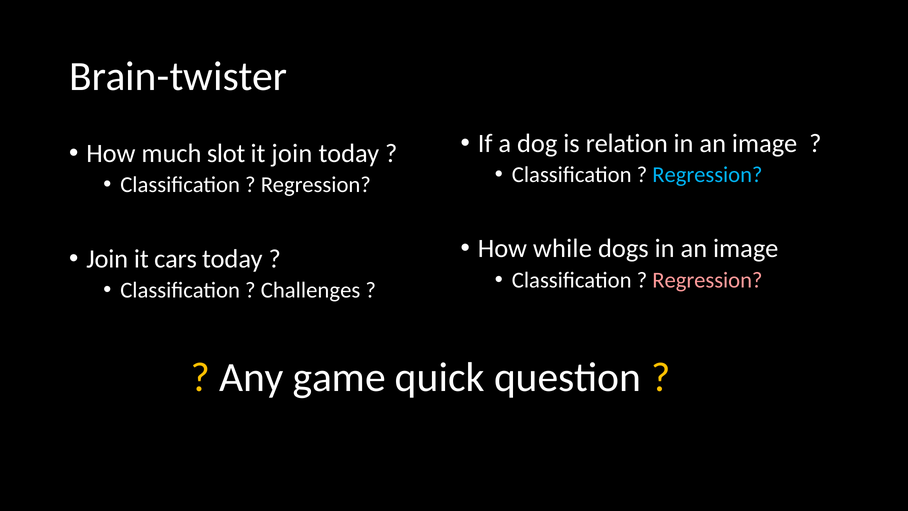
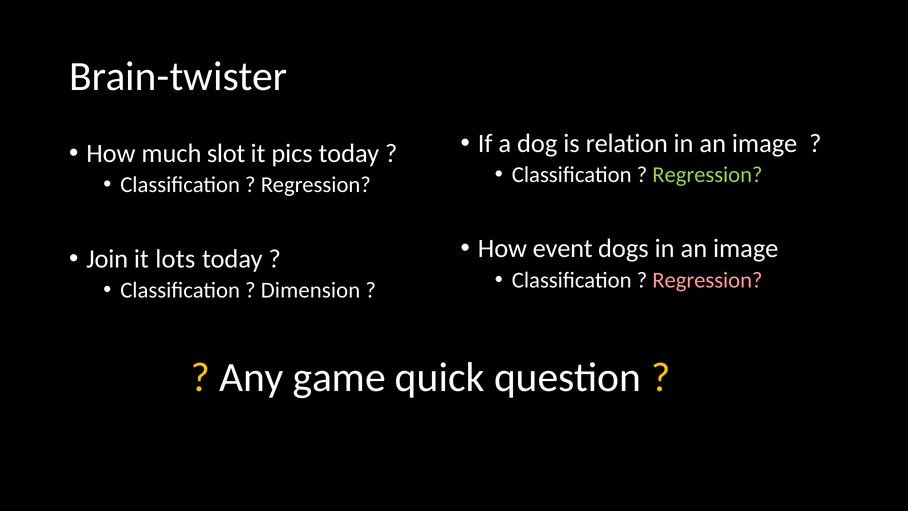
it join: join -> pics (292, 153)
Regression colour: light blue -> light green (707, 175)
while: while -> event (563, 249)
cars: cars -> lots (175, 259)
Challenges: Challenges -> Dimension (310, 290)
